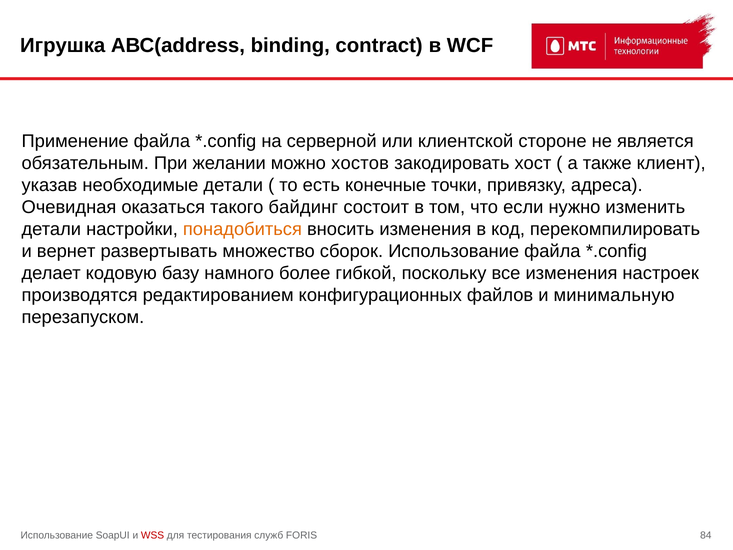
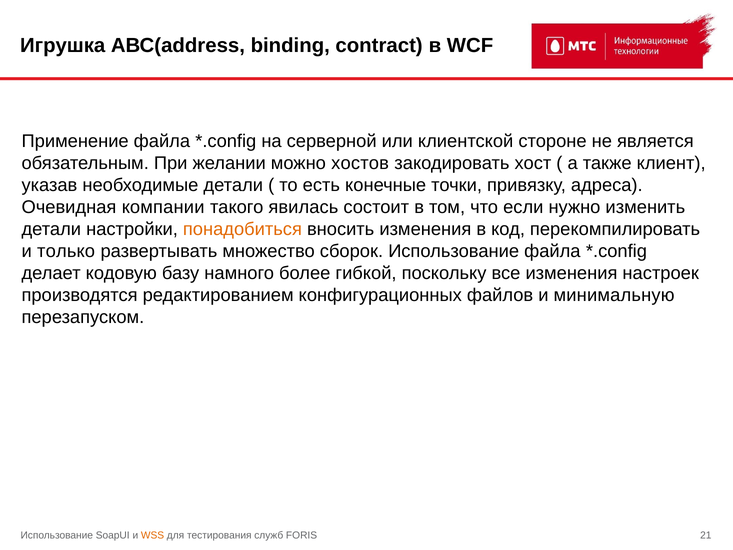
оказаться: оказаться -> компании (163, 207)
байдинг: байдинг -> явилась (303, 207)
вернет: вернет -> только (66, 251)
WSS colour: red -> orange (153, 535)
84: 84 -> 21 (706, 535)
